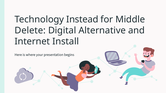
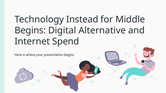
Delete: Delete -> Begins (30, 31)
Install: Install -> Spend (66, 42)
